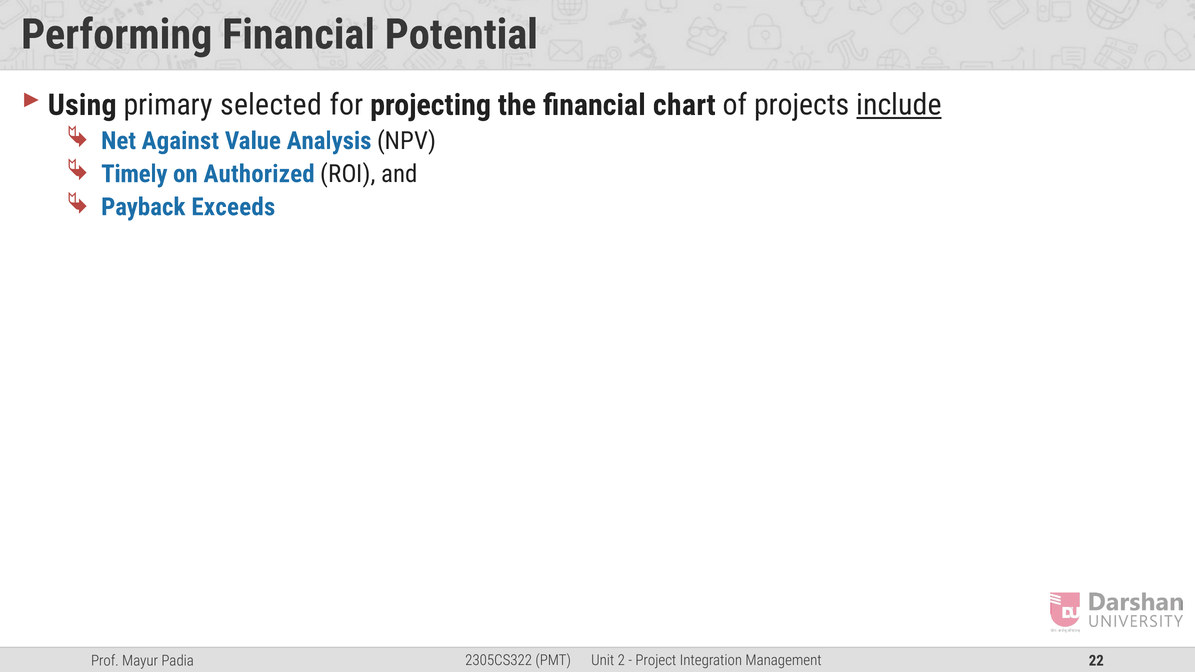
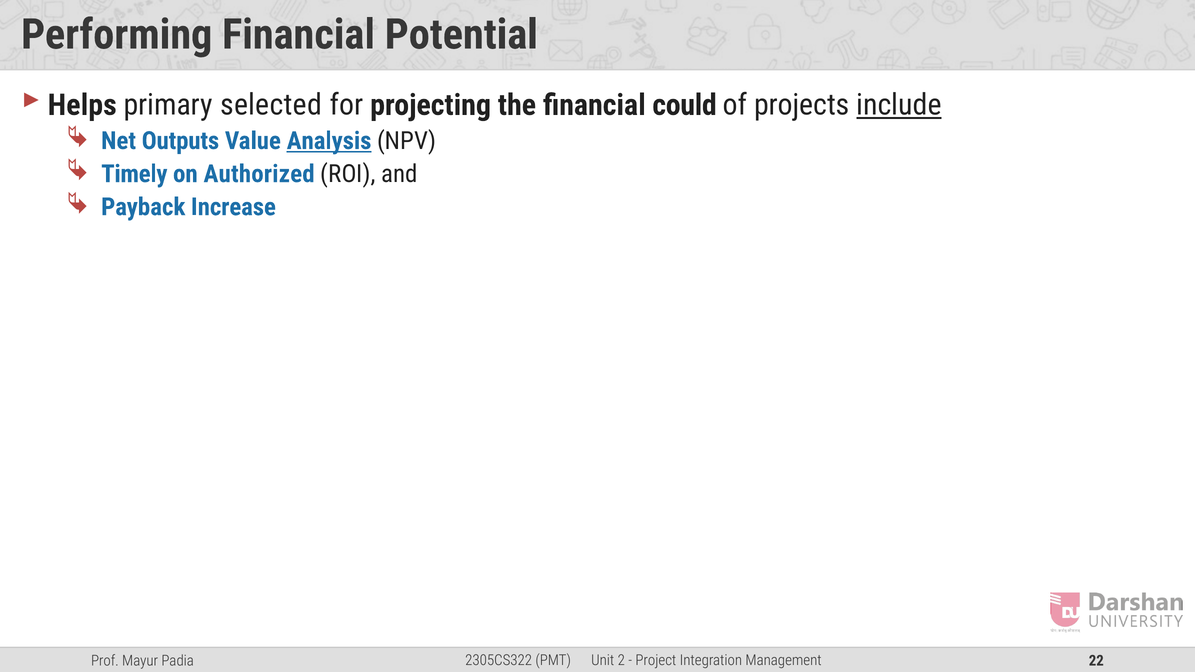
Using: Using -> Helps (82, 105)
chart: chart -> could (685, 105)
Against: Against -> Outputs (180, 141)
Analysis underline: none -> present (329, 141)
Exceeds: Exceeds -> Increase (233, 207)
